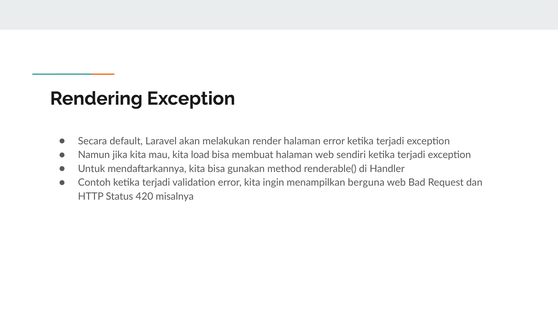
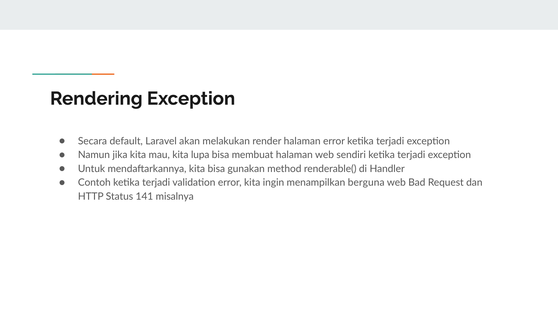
load: load -> lupa (200, 155)
420: 420 -> 141 (144, 196)
